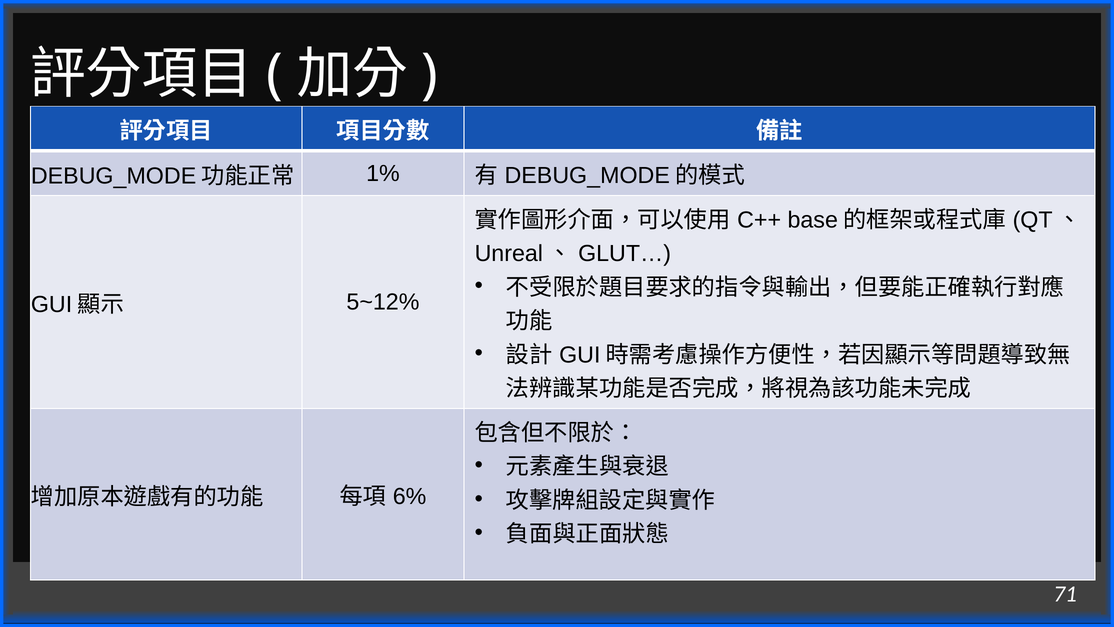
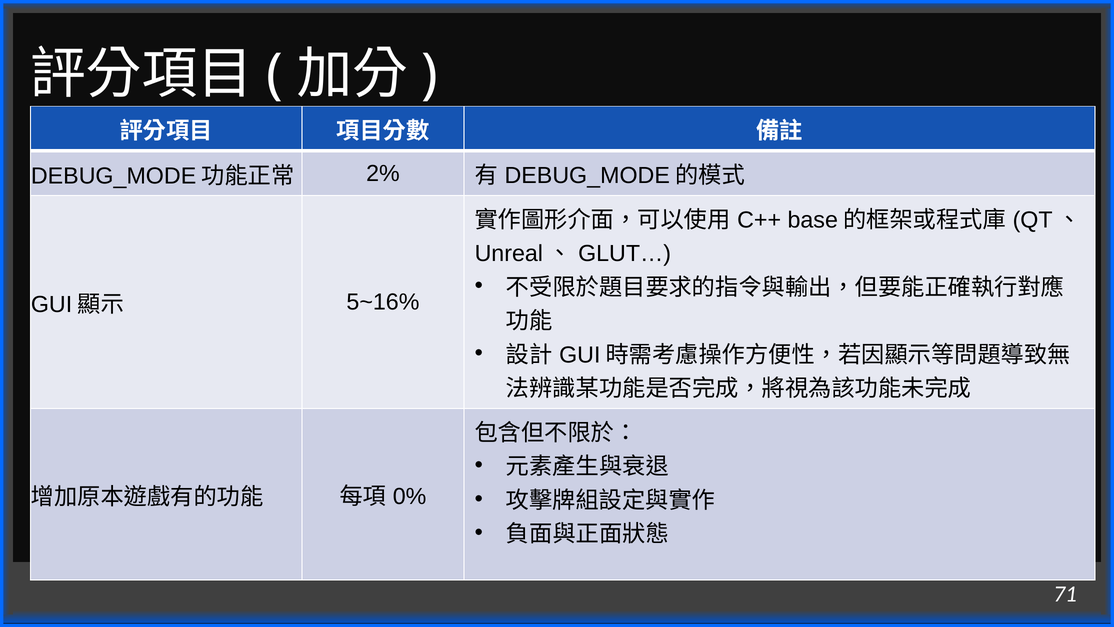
1%: 1% -> 2% (383, 173)
5~12%: 5~12% -> 5~16% (383, 302)
6%: 6% -> 0% (410, 496)
